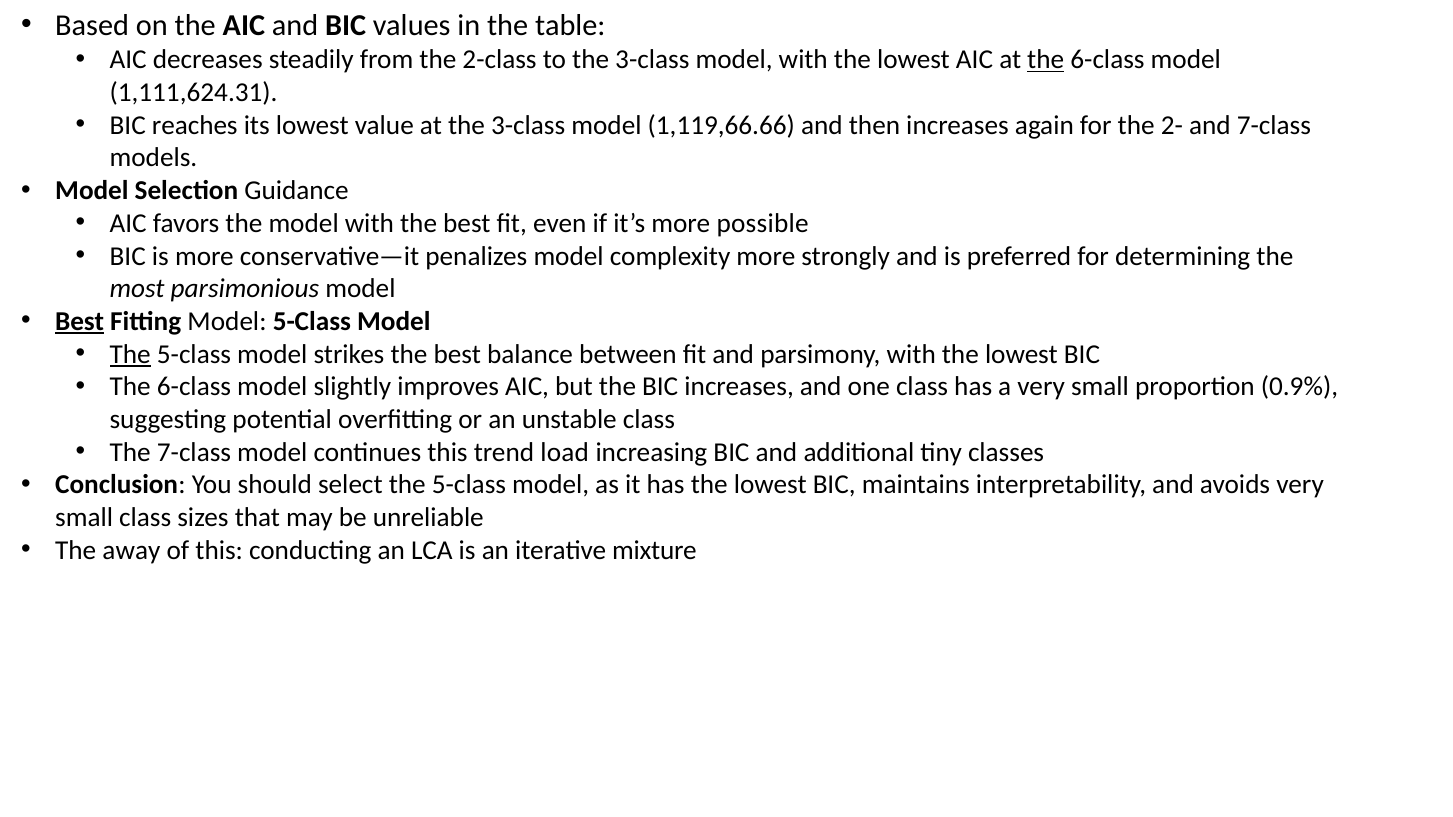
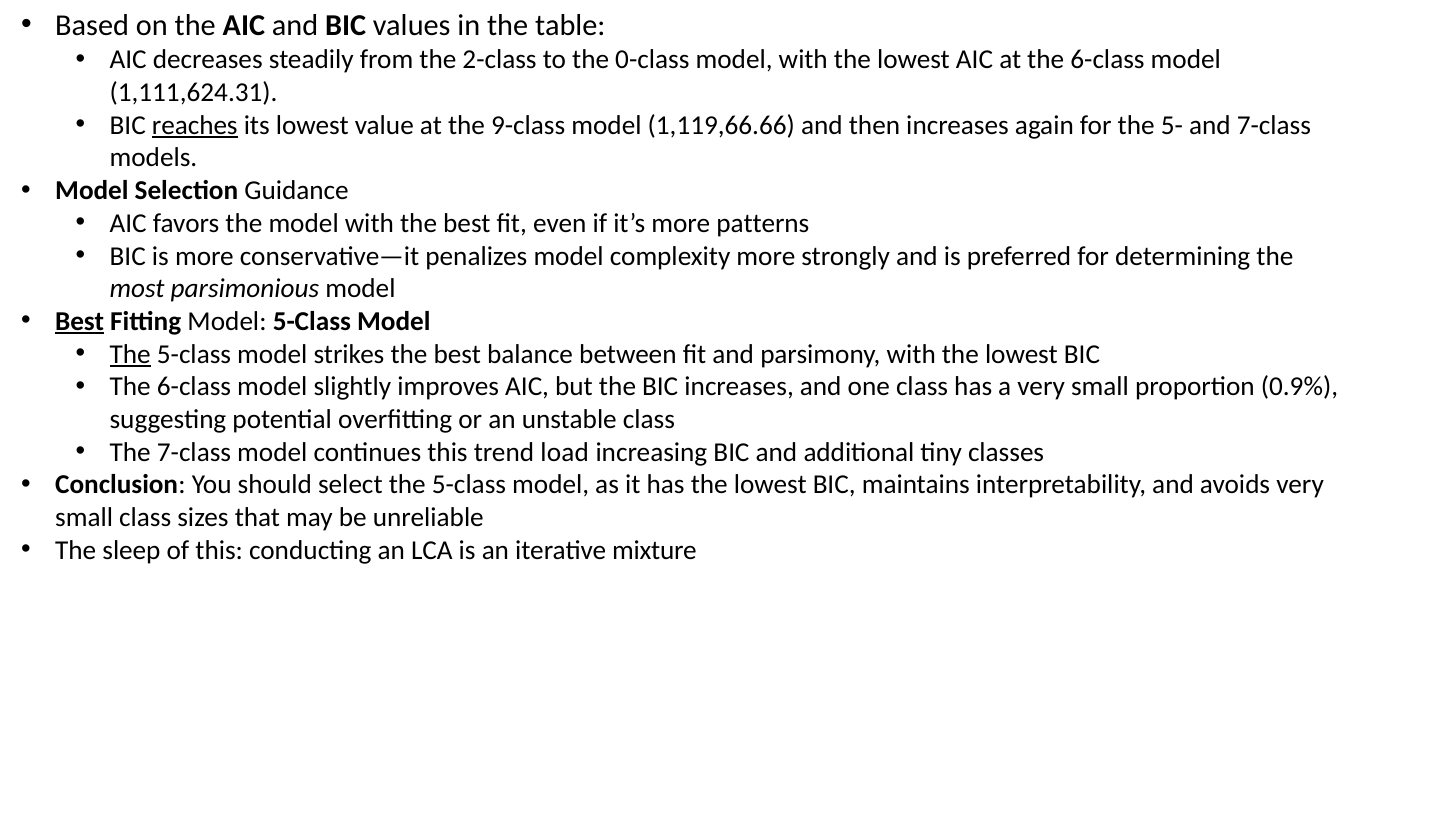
to the 3-class: 3-class -> 0-class (652, 60)
the underline: present -> none (1046, 60)
reaches underline: none -> present (195, 125)
at the 3-class: 3-class -> 9-class (528, 125)
2-: 2- -> 5- (1172, 125)
possible: possible -> patterns (763, 223)
away: away -> sleep (131, 550)
